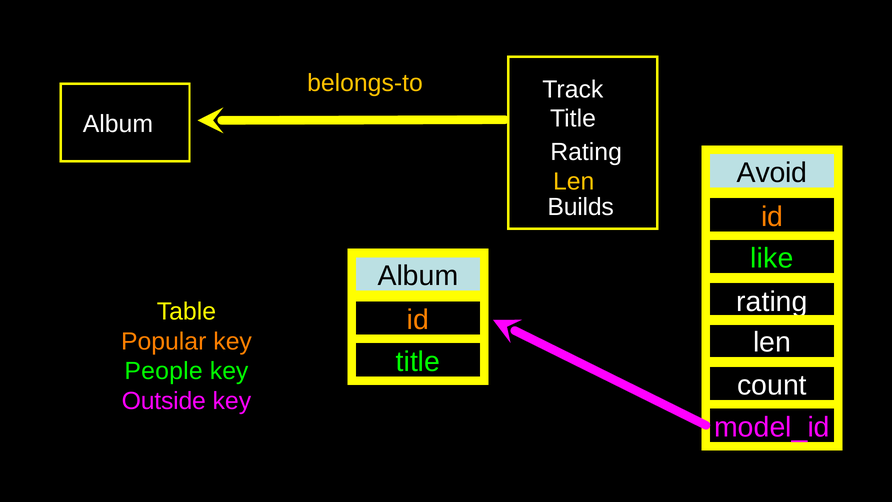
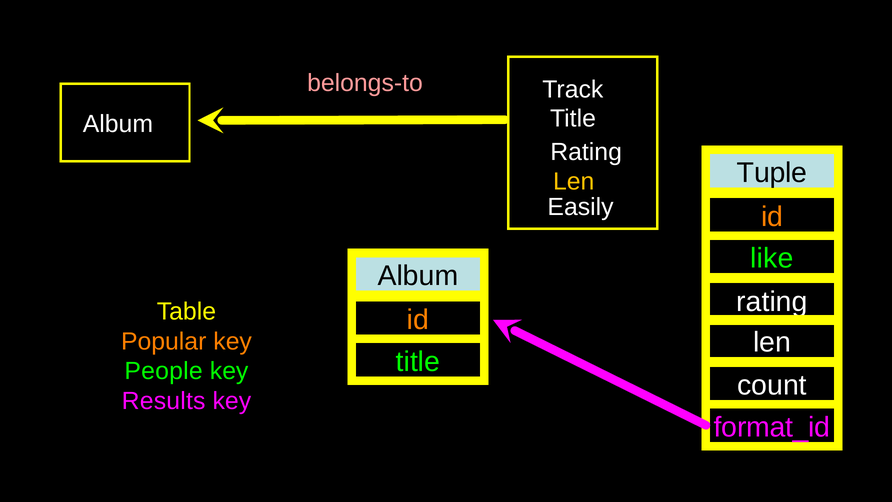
belongs-to colour: yellow -> pink (365, 83)
Avoid: Avoid -> Tuple (772, 173)
Builds: Builds -> Easily (581, 207)
Outside: Outside -> Results (164, 401)
model_id: model_id -> format_id (772, 427)
